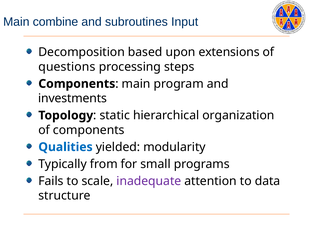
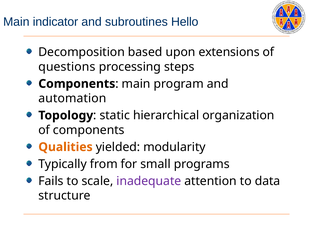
combine: combine -> indicator (55, 22)
Input: Input -> Hello (185, 22)
investments: investments -> automation (72, 98)
Qualities colour: blue -> orange (66, 147)
